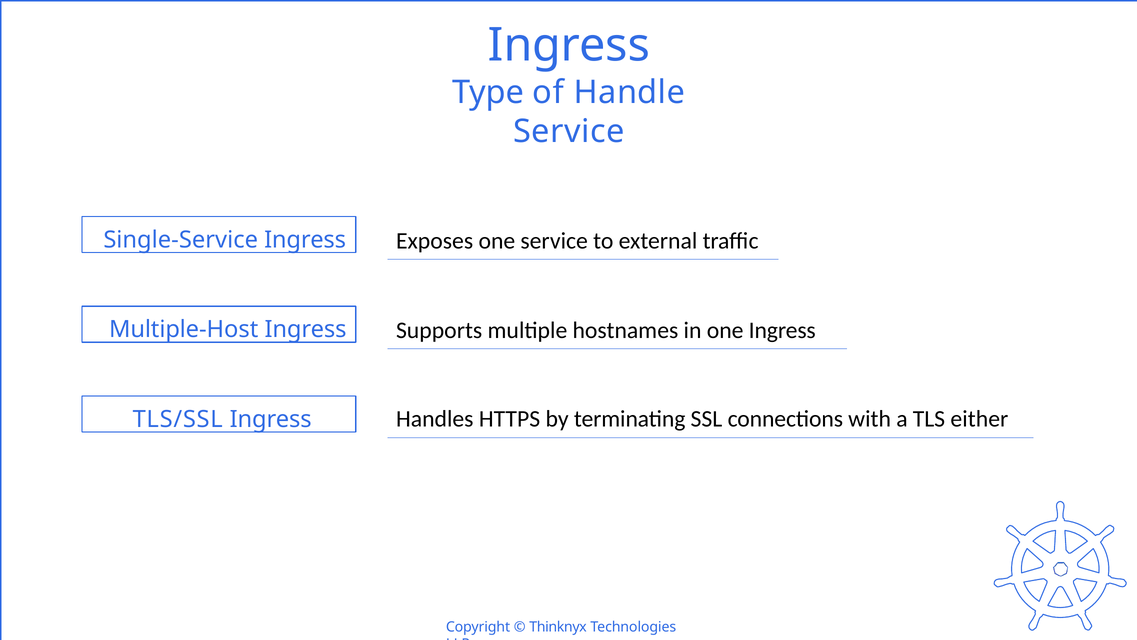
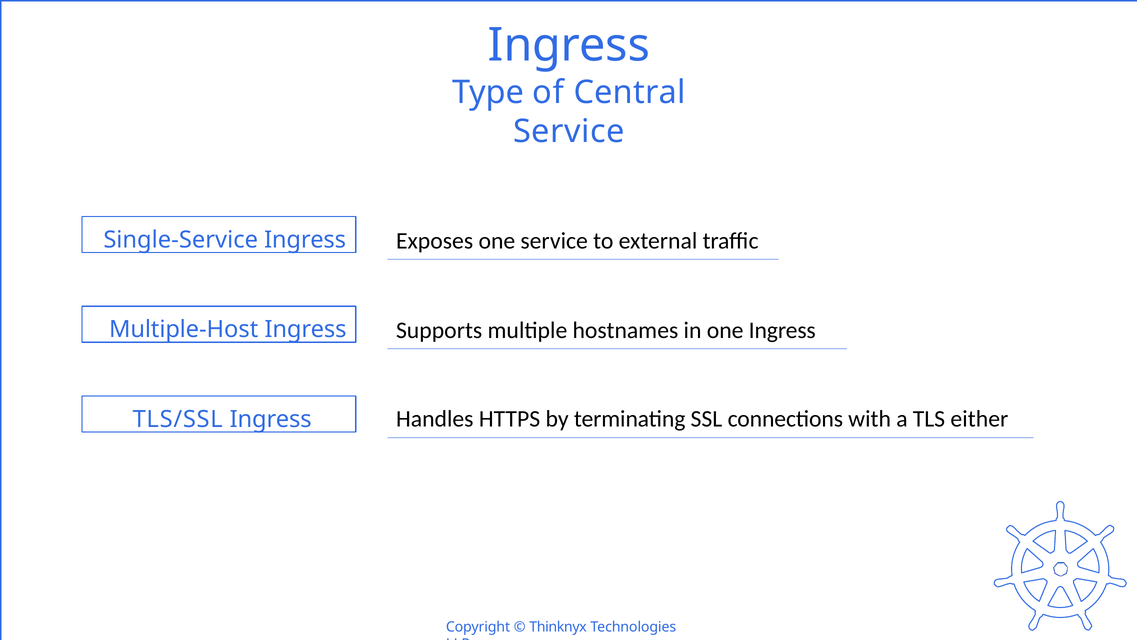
Handle: Handle -> Central (630, 92)
